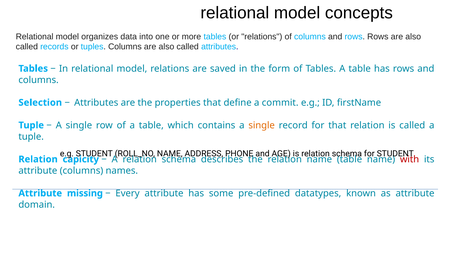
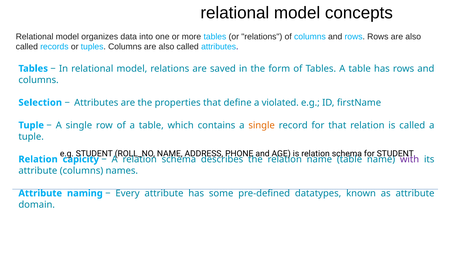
commit: commit -> violated (280, 103)
with colour: red -> purple (410, 159)
missing: missing -> naming (85, 193)
